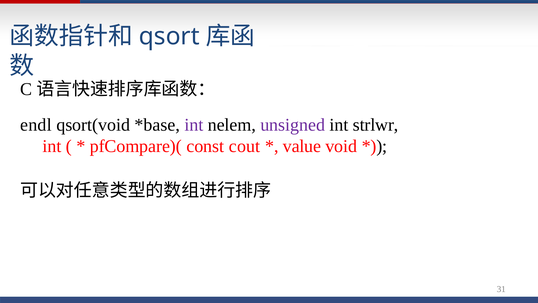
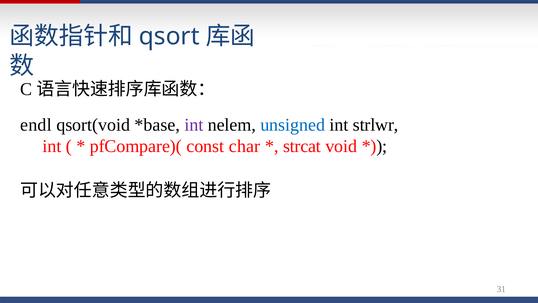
unsigned colour: purple -> blue (293, 125)
cout: cout -> char (245, 146)
value: value -> strcat (302, 146)
